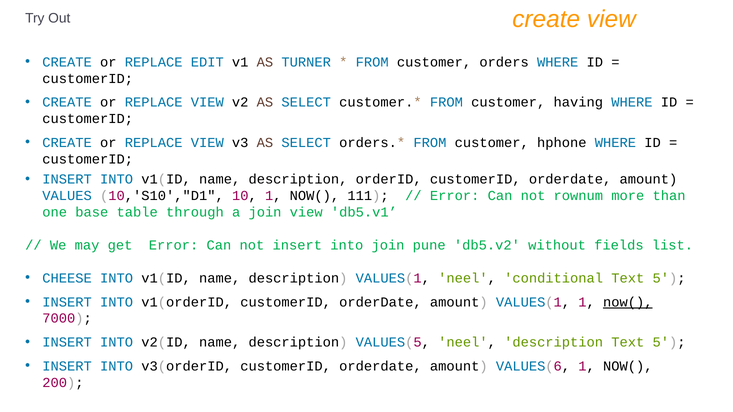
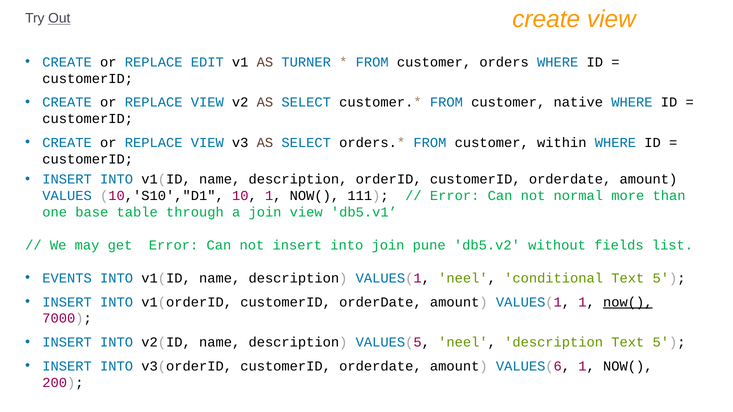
Out underline: none -> present (59, 18)
having: having -> native (578, 102)
hphone: hphone -> within (562, 143)
rownum: rownum -> normal (578, 196)
CHEESE: CHEESE -> EVENTS (67, 278)
